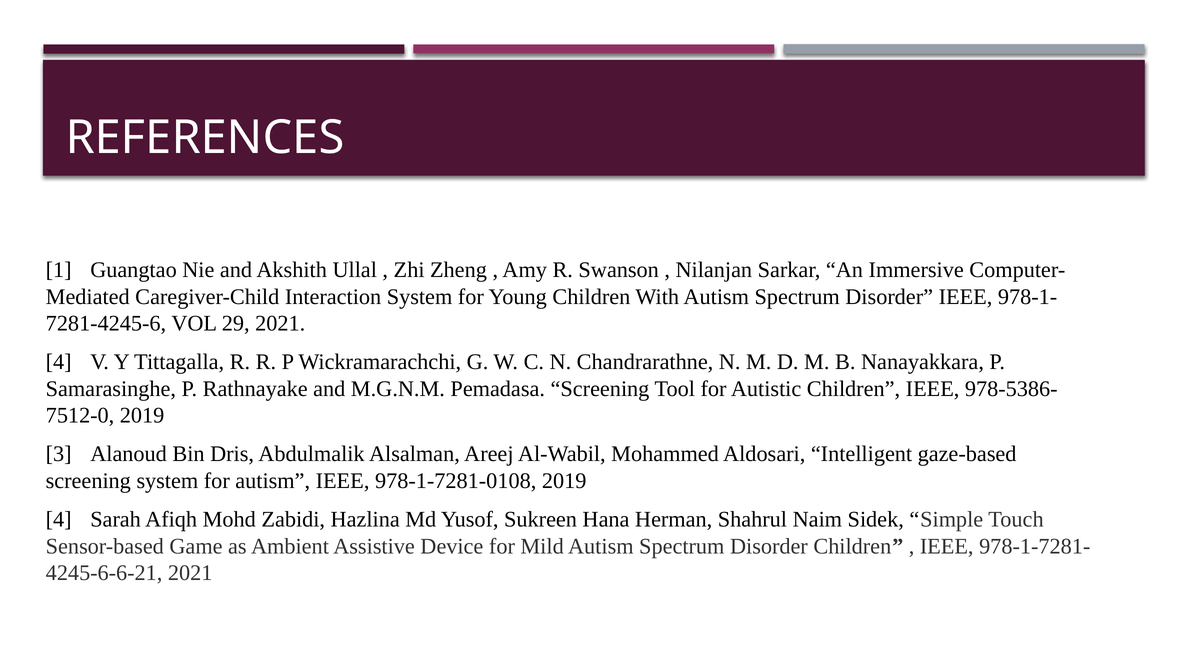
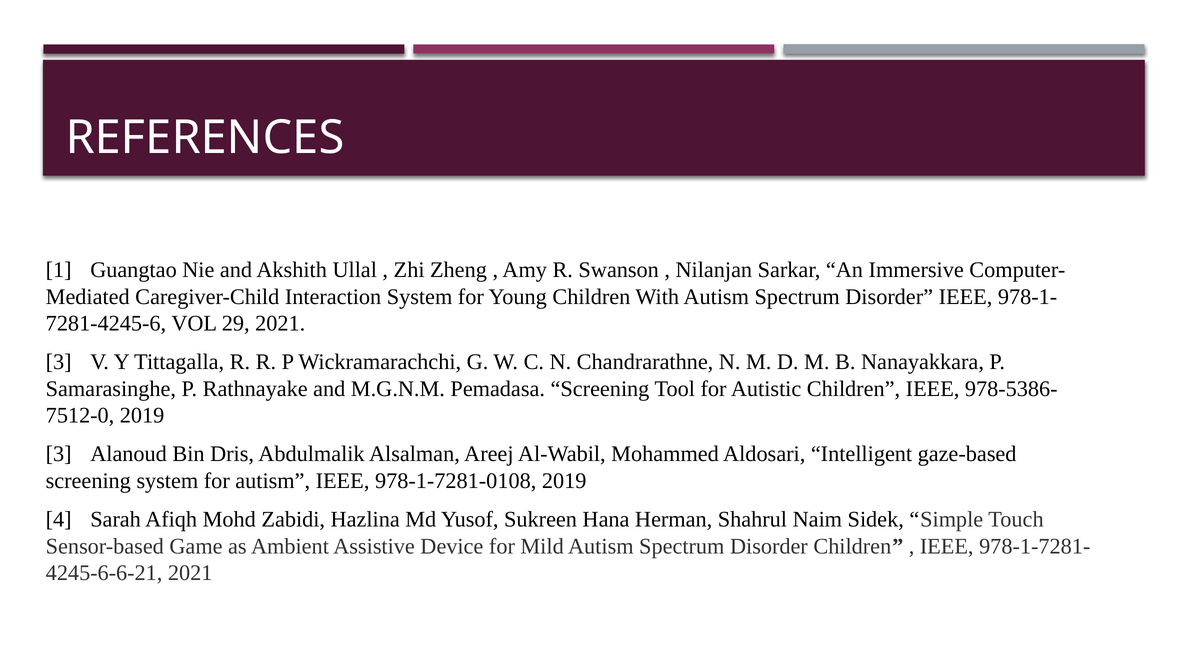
4: 4 -> 3 (59, 362)
